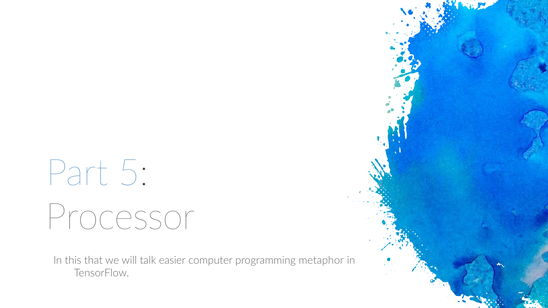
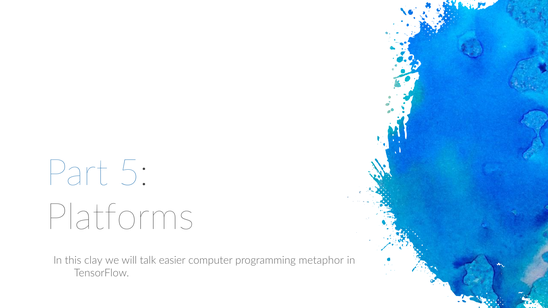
Processor: Processor -> Platforms (120, 217)
that: that -> clay (93, 260)
